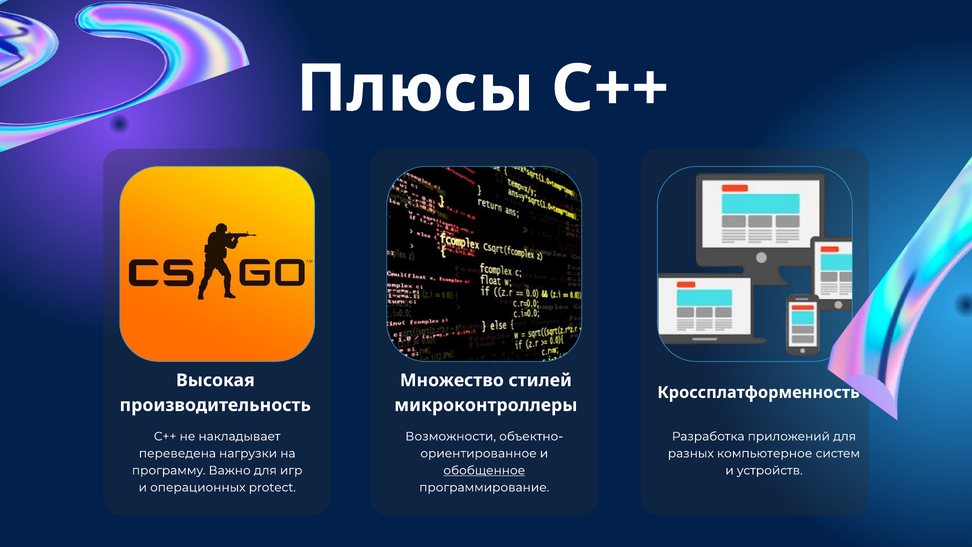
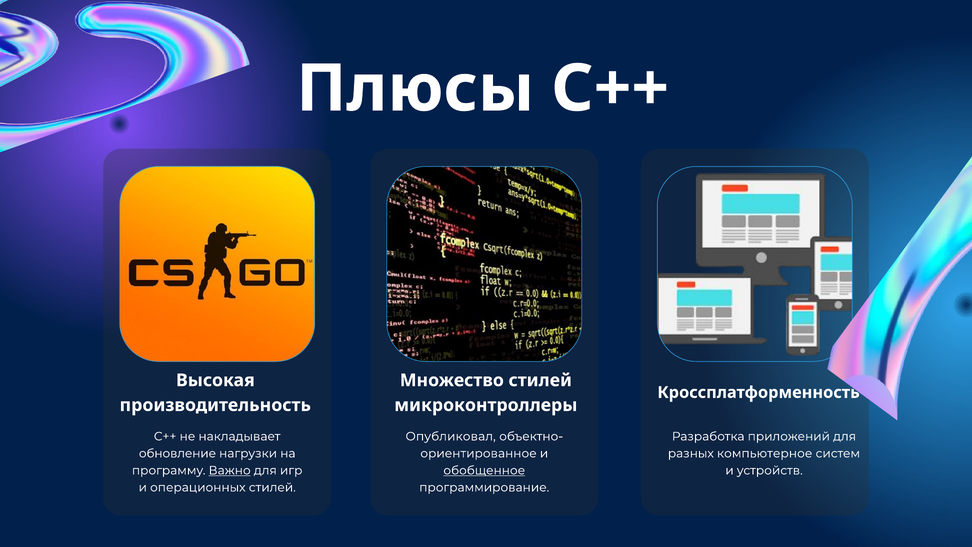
Возможности: Возможности -> Опубликовал (451, 436)
переведена: переведена -> обновление (177, 453)
Важно underline: none -> present (230, 470)
операционных protect: protect -> стилей (272, 487)
